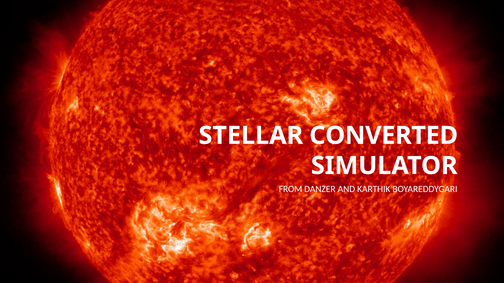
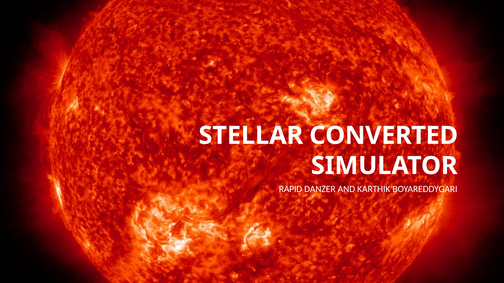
FROM: FROM -> RAPID (291, 190)
